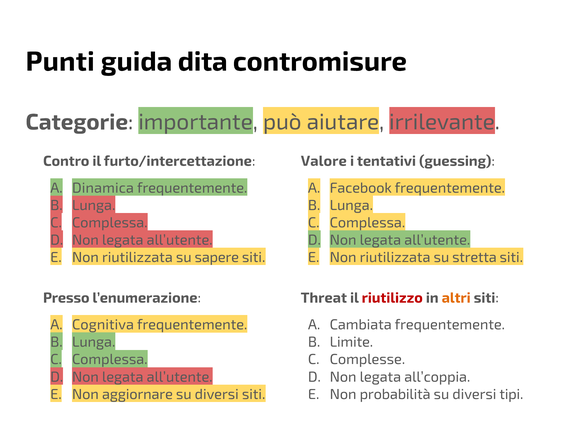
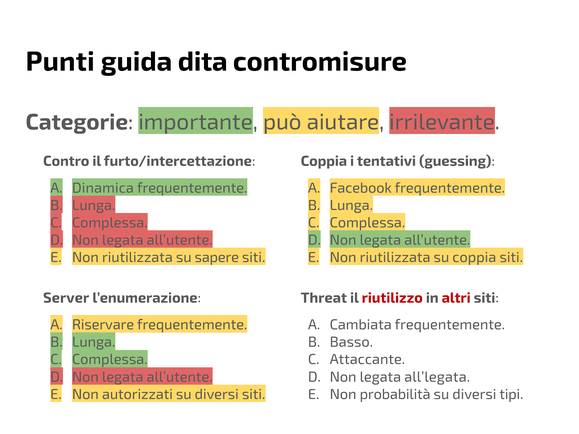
Valore: Valore -> Coppia (324, 161)
su stretta: stretta -> coppia (474, 258)
Presso: Presso -> Server (66, 298)
altri colour: orange -> red (456, 298)
Cognitiva: Cognitiva -> Riservare (103, 325)
Limite: Limite -> Basso (351, 342)
Complesse: Complesse -> Attaccante (367, 360)
all’coppia: all’coppia -> all’legata (437, 377)
aggiornare: aggiornare -> autorizzati (137, 394)
